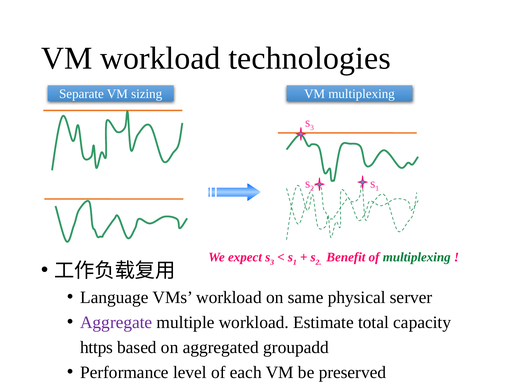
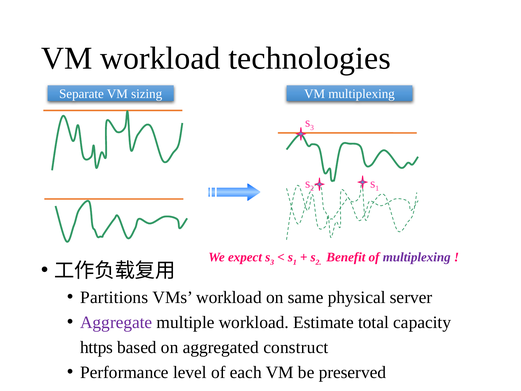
multiplexing colour: green -> purple (417, 257)
Language: Language -> Partitions (114, 297)
groupadd: groupadd -> construct (296, 347)
